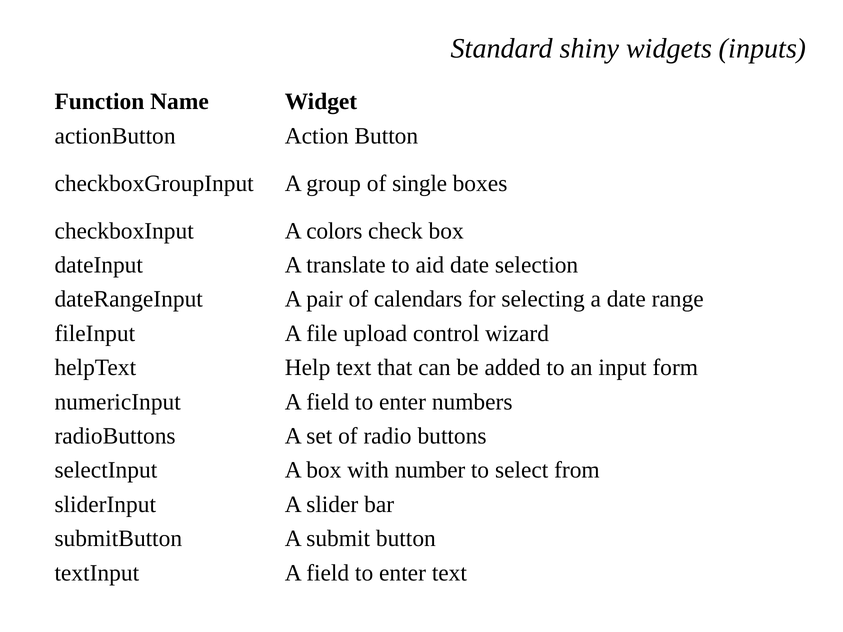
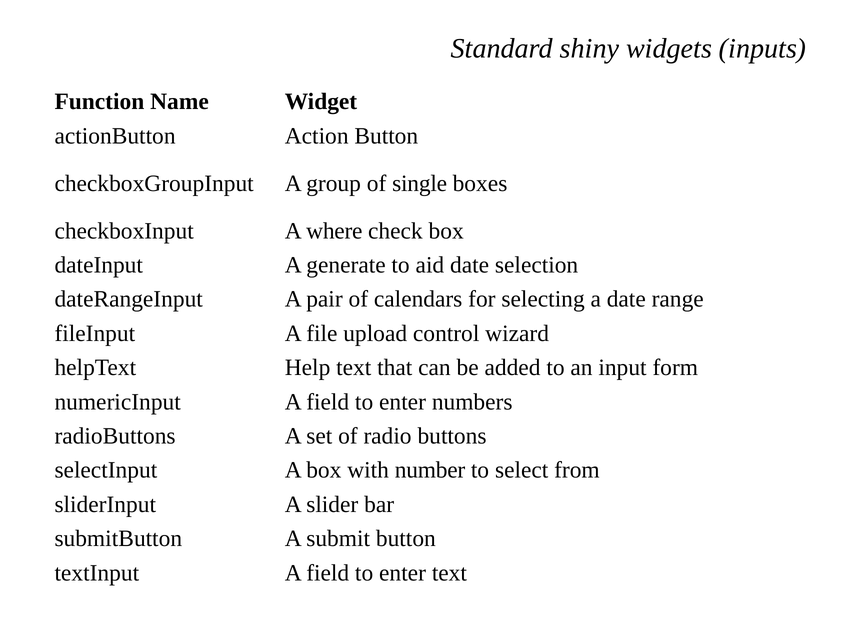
colors: colors -> where (334, 231)
translate: translate -> generate (346, 265)
